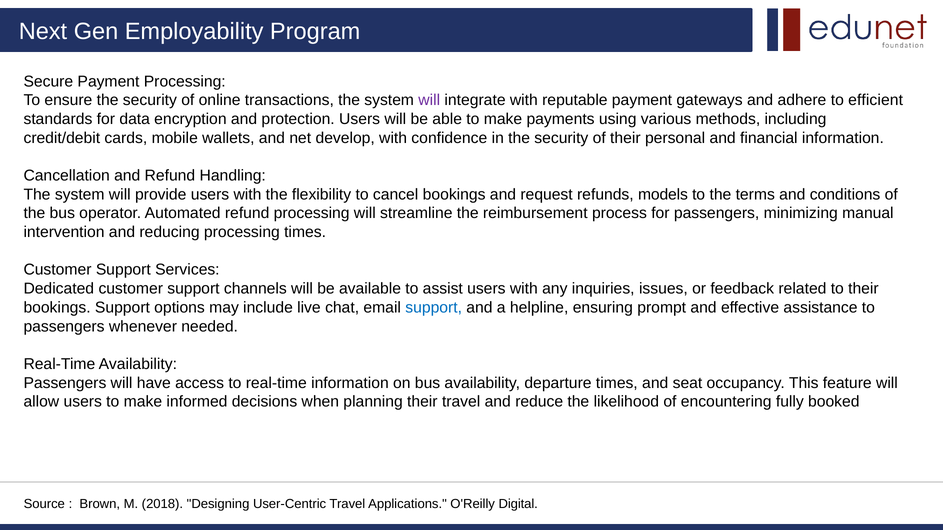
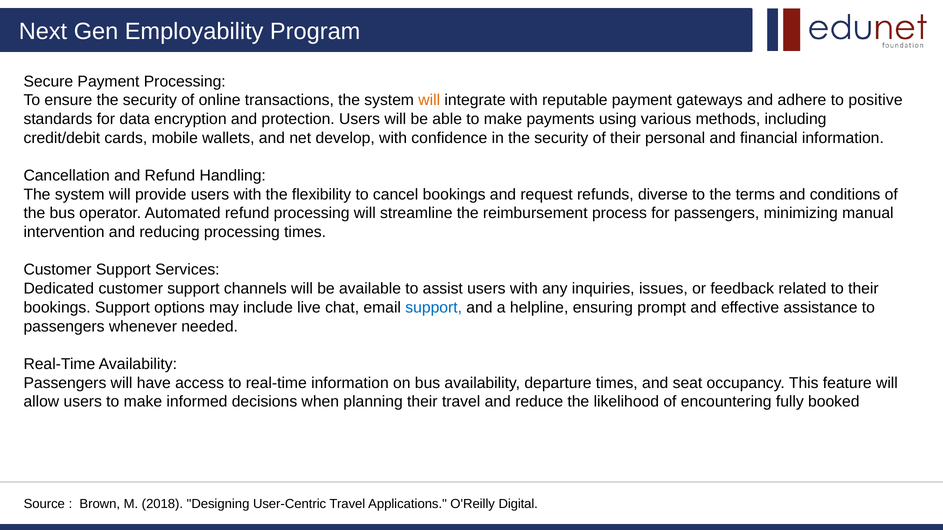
will colour: purple -> orange (429, 100)
efficient: efficient -> positive (876, 100)
models: models -> diverse (663, 195)
